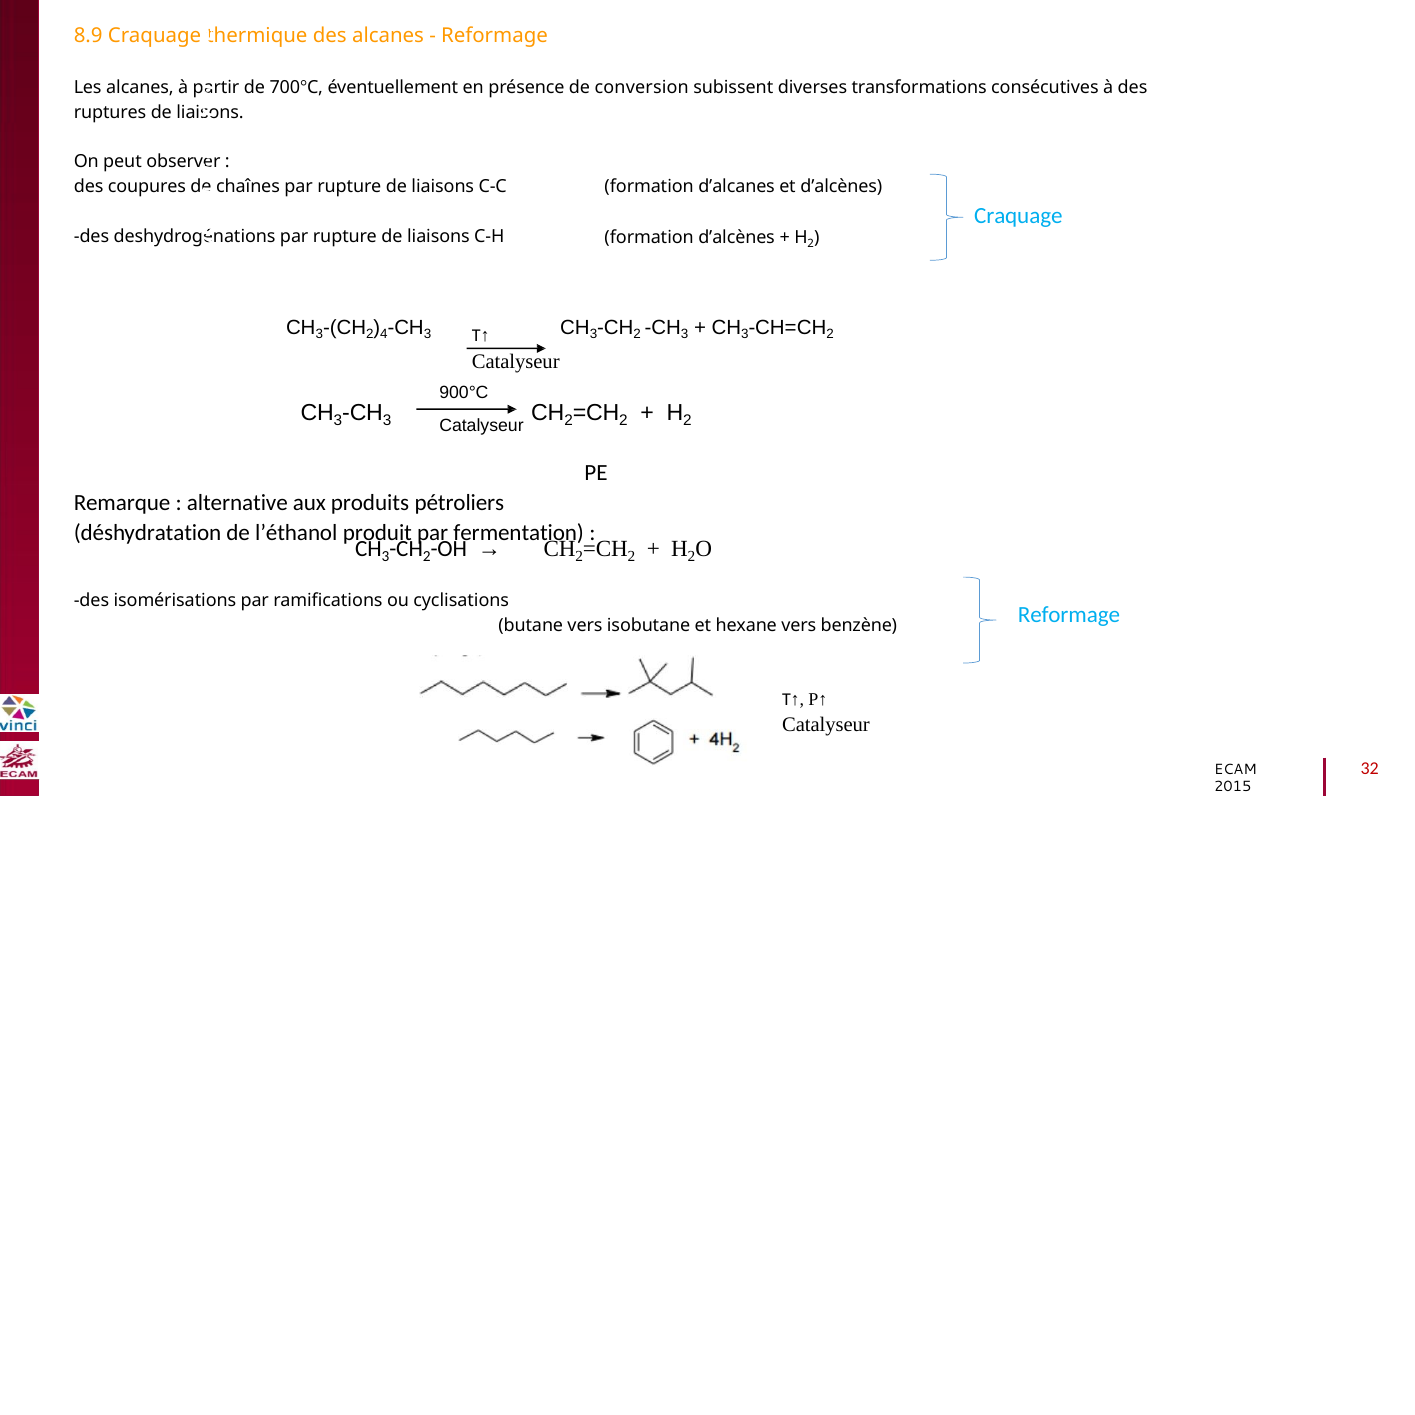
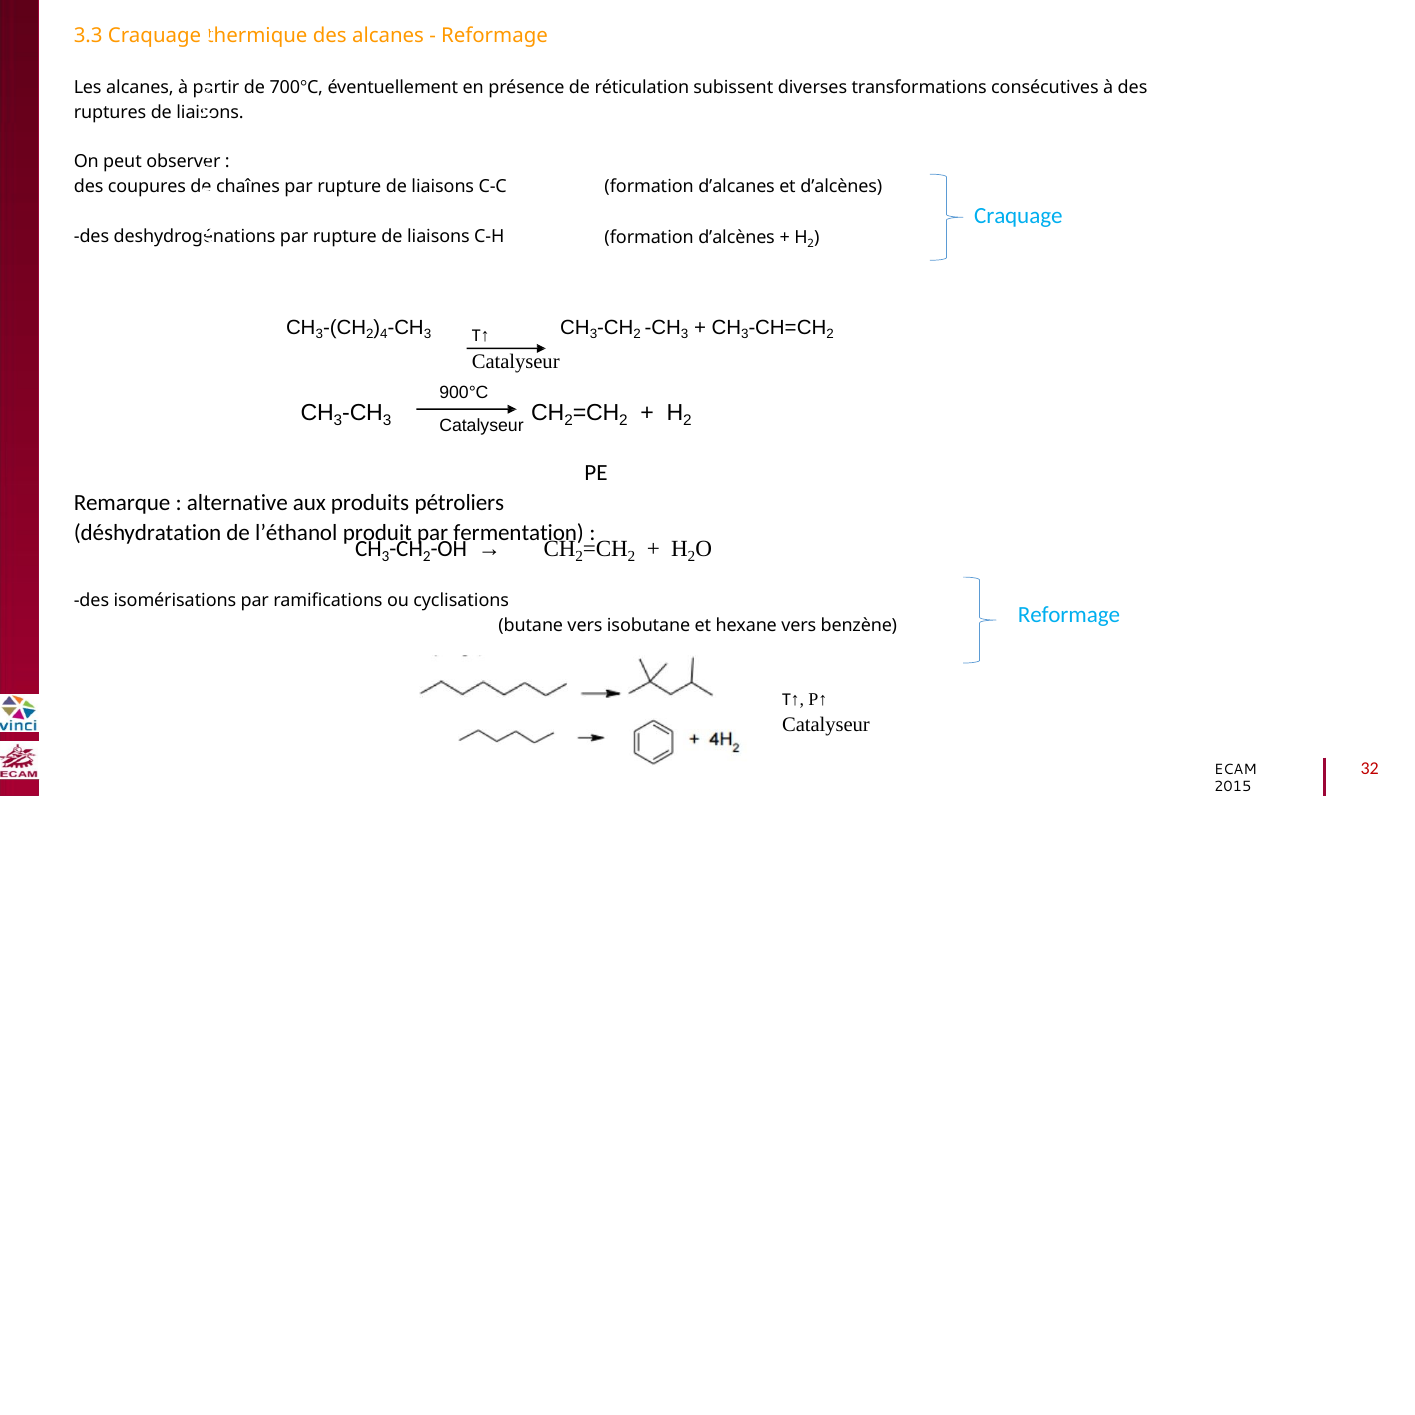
8.9: 8.9 -> 3.3 (88, 36)
conversion: conversion -> réticulation (642, 87)
